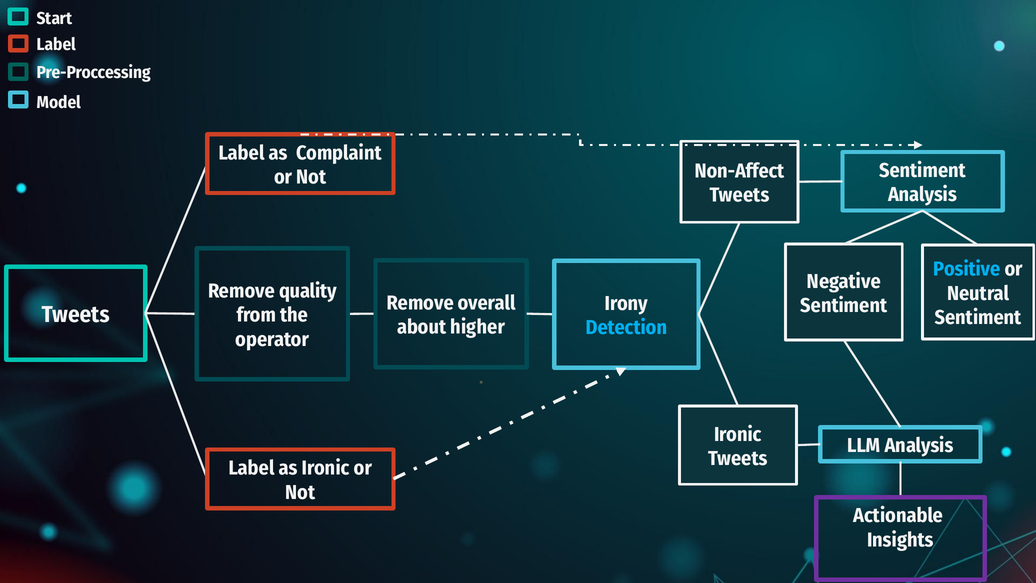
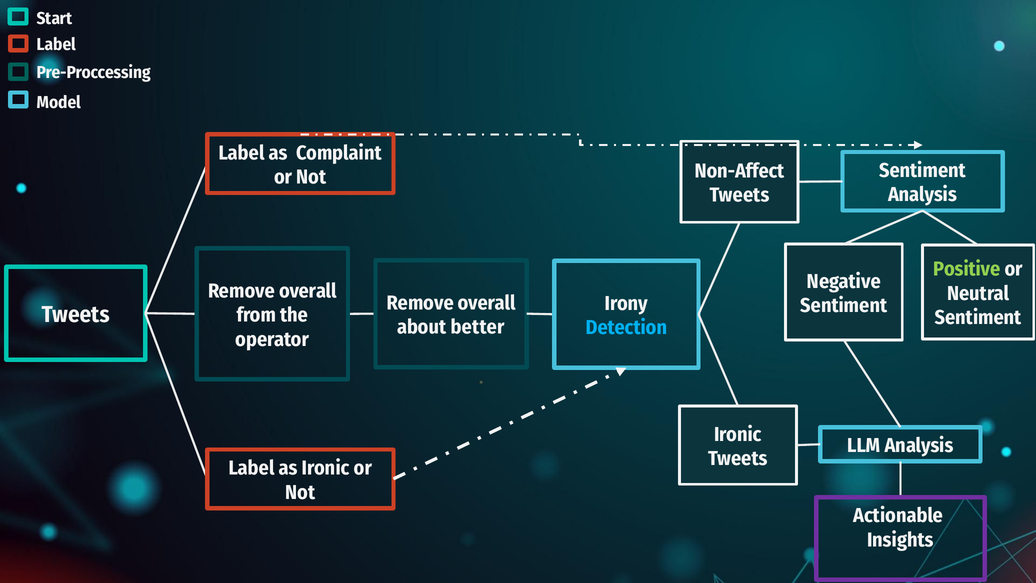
Positive colour: light blue -> light green (967, 269)
quality: quality -> overall (308, 291)
higher: higher -> better (478, 327)
